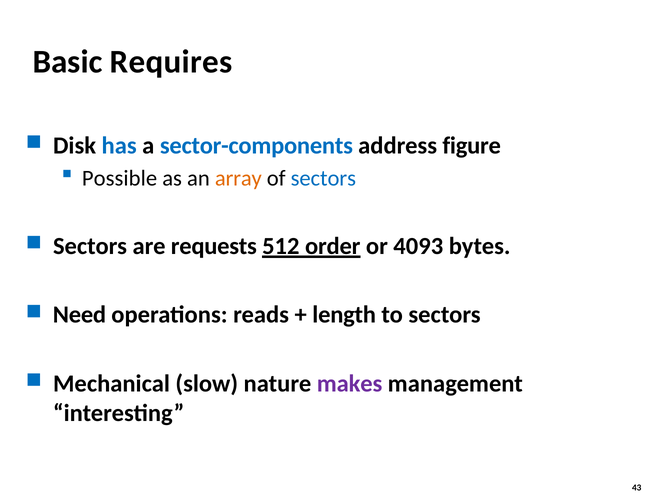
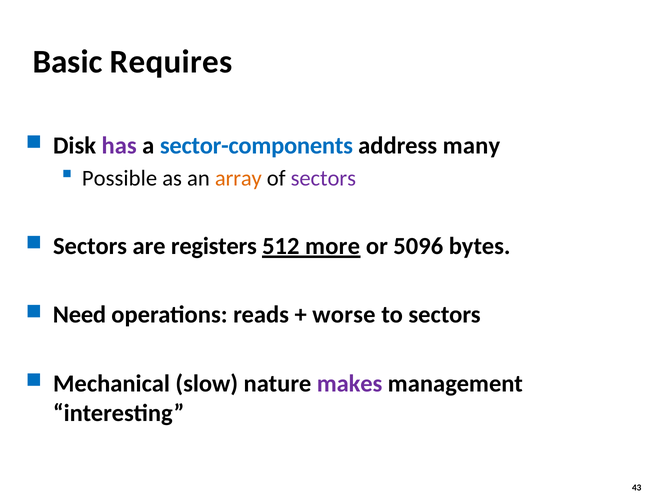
has colour: blue -> purple (119, 146)
figure: figure -> many (471, 146)
sectors colour: blue -> purple (323, 179)
requests: requests -> registers (214, 246)
order: order -> more (333, 246)
4093: 4093 -> 5096 (418, 246)
length: length -> worse (344, 315)
